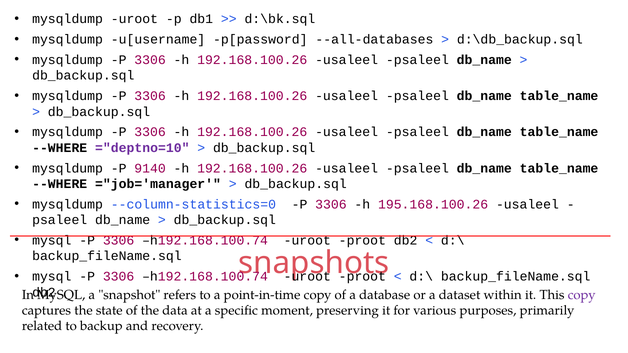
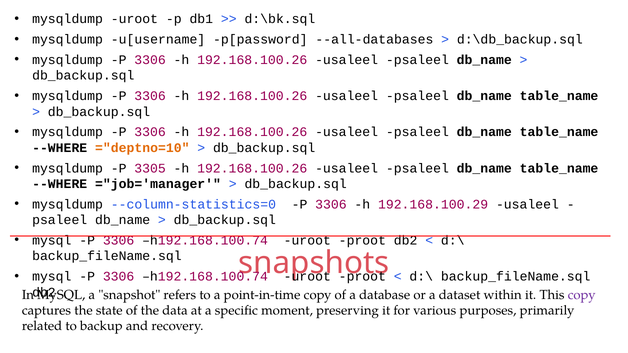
="deptno=10 colour: purple -> orange (142, 148)
9140: 9140 -> 3305 (150, 168)
195.168.100.26: 195.168.100.26 -> 192.168.100.29 (433, 204)
